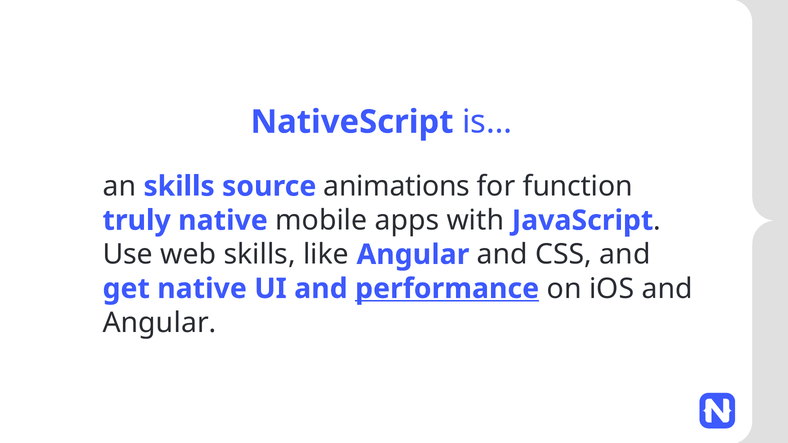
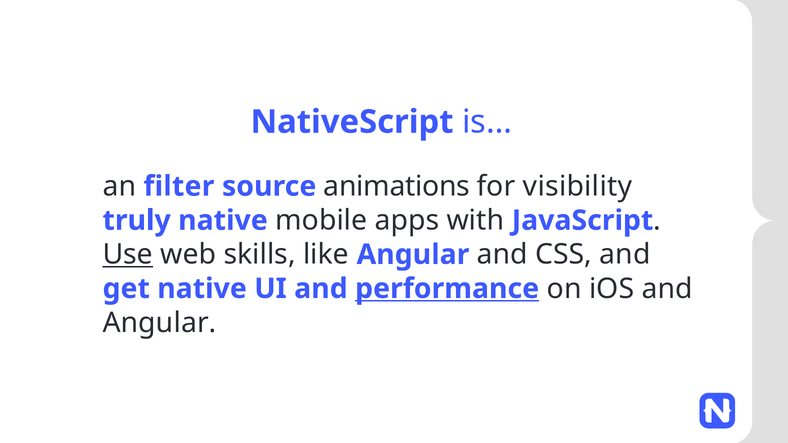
an skills: skills -> filter (179, 186)
function: function -> visibility (578, 186)
Use underline: none -> present (128, 255)
